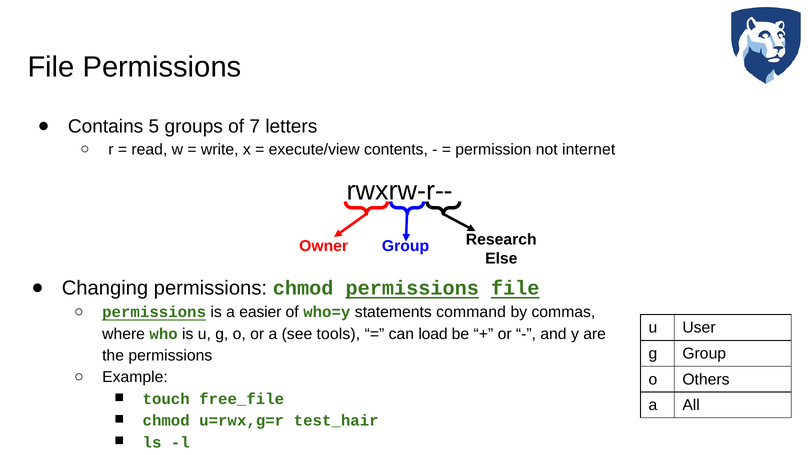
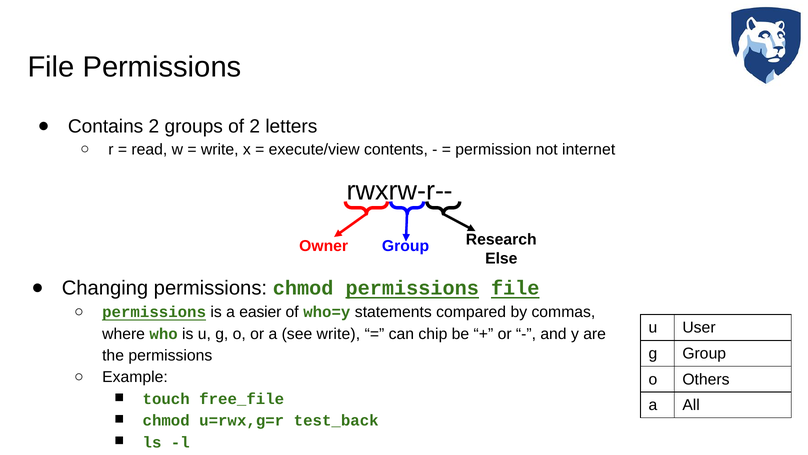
Contains 5: 5 -> 2 (154, 126)
of 7: 7 -> 2 (255, 126)
command: command -> compared (471, 312)
see tools: tools -> write (338, 334)
load: load -> chip (433, 334)
test_hair: test_hair -> test_back (336, 420)
